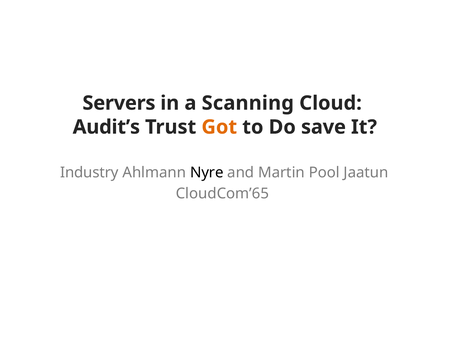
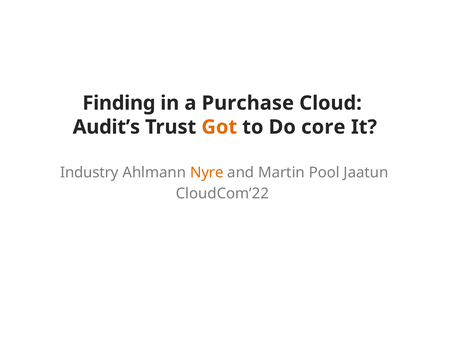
Servers: Servers -> Finding (119, 103)
Scanning: Scanning -> Purchase (248, 103)
save: save -> core (323, 127)
Nyre colour: black -> orange (207, 173)
CloudCom’65: CloudCom’65 -> CloudCom’22 (222, 194)
